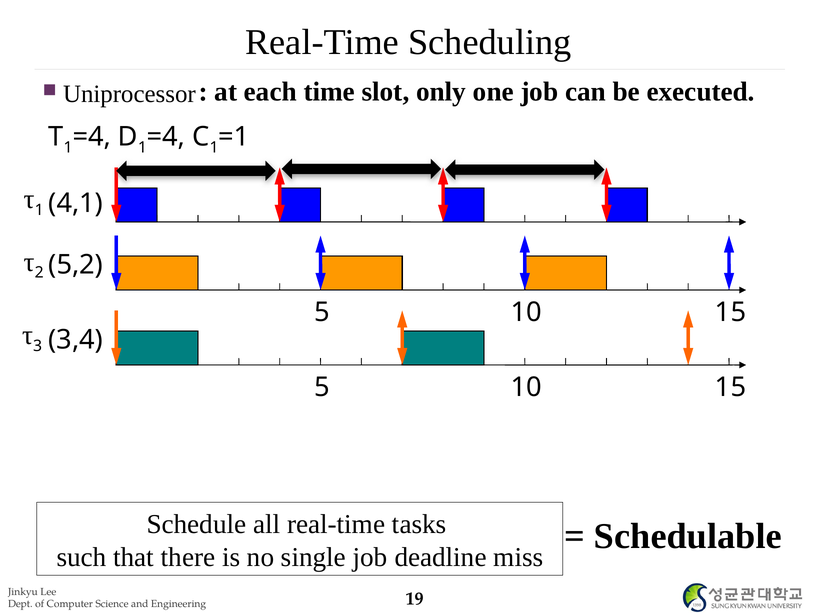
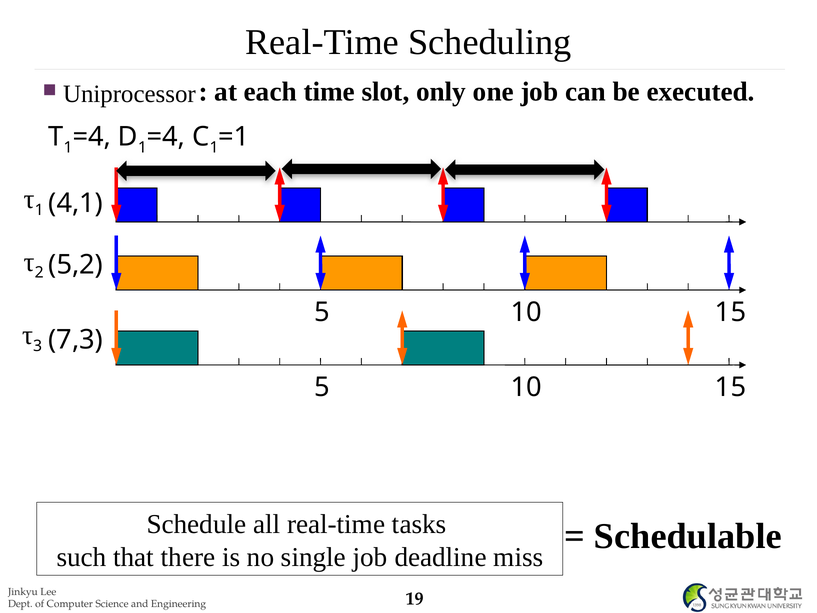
3,4: 3,4 -> 7,3 (76, 339)
